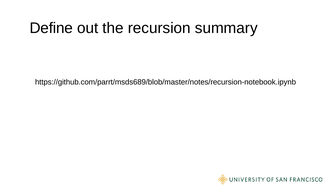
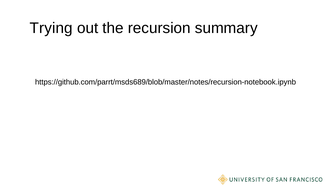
Define: Define -> Trying (51, 28)
